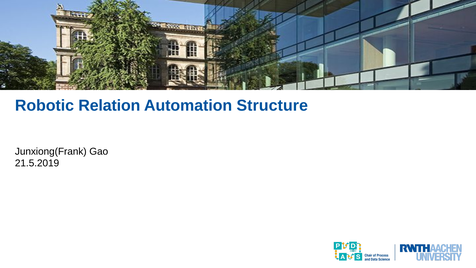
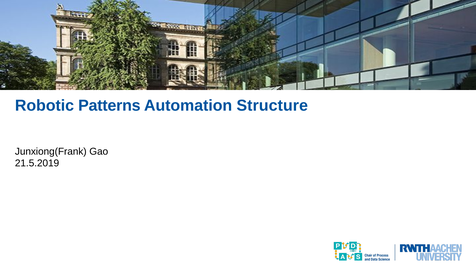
Relation: Relation -> Patterns (109, 106)
